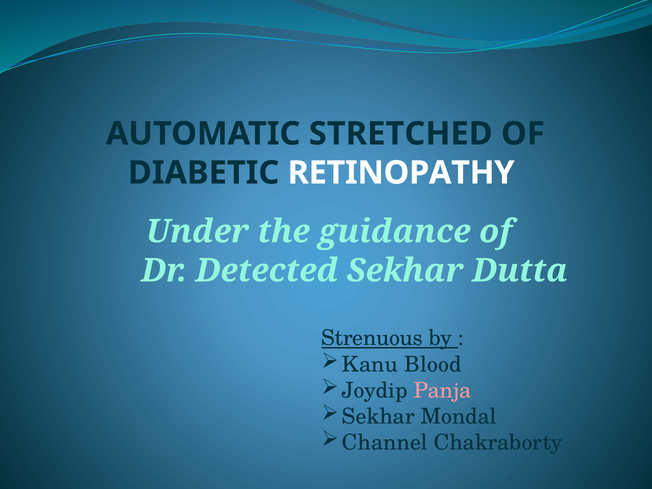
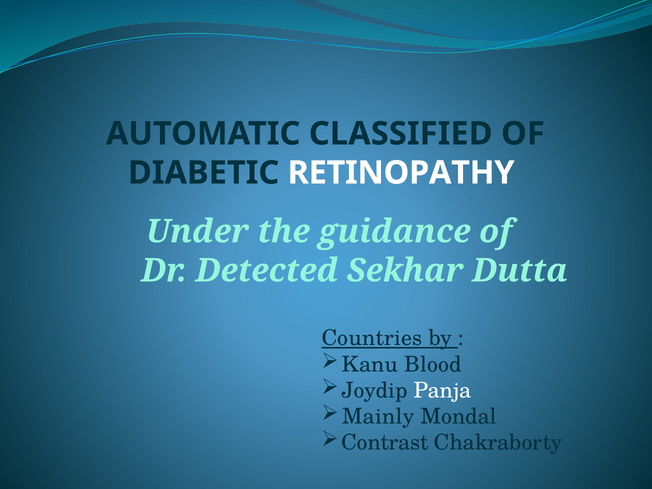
STRETCHED: STRETCHED -> CLASSIFIED (401, 134)
Strenuous: Strenuous -> Countries (372, 338)
Panja colour: pink -> white (443, 390)
Sekhar: Sekhar -> Mainly (378, 417)
Channel: Channel -> Contrast (385, 443)
